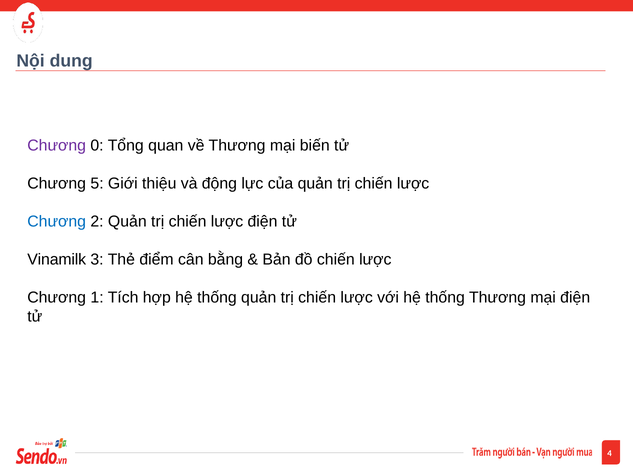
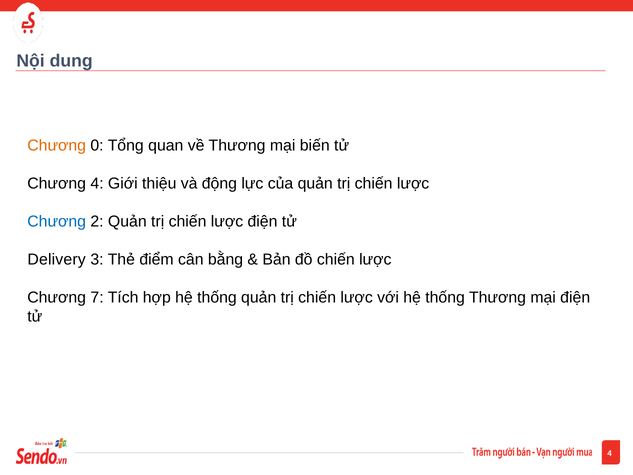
Chương colour: purple -> orange (57, 146)
Chương 5: 5 -> 4 (97, 184)
Vinamilk: Vinamilk -> Delivery (57, 260)
1: 1 -> 7 (97, 297)
